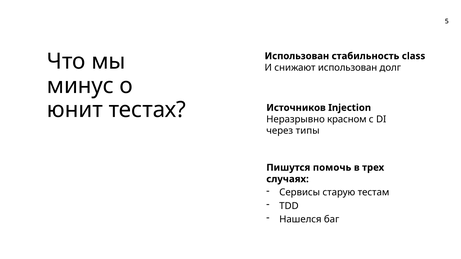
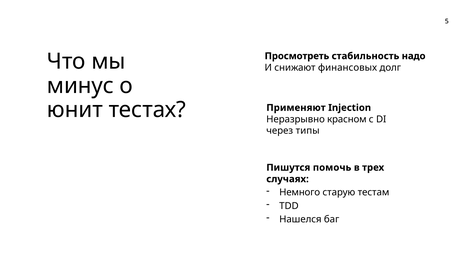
Использован: Использован -> Просмотреть (297, 56)
class: class -> надо (414, 56)
снижают использован: использован -> финансовых (348, 68)
Источников: Источников -> Применяют (296, 108)
Сервисы: Сервисы -> Немного (300, 193)
